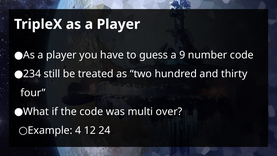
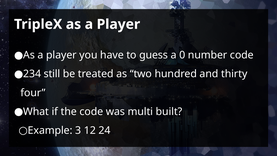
9: 9 -> 0 (182, 55)
over: over -> built (169, 111)
4: 4 -> 3 (78, 130)
